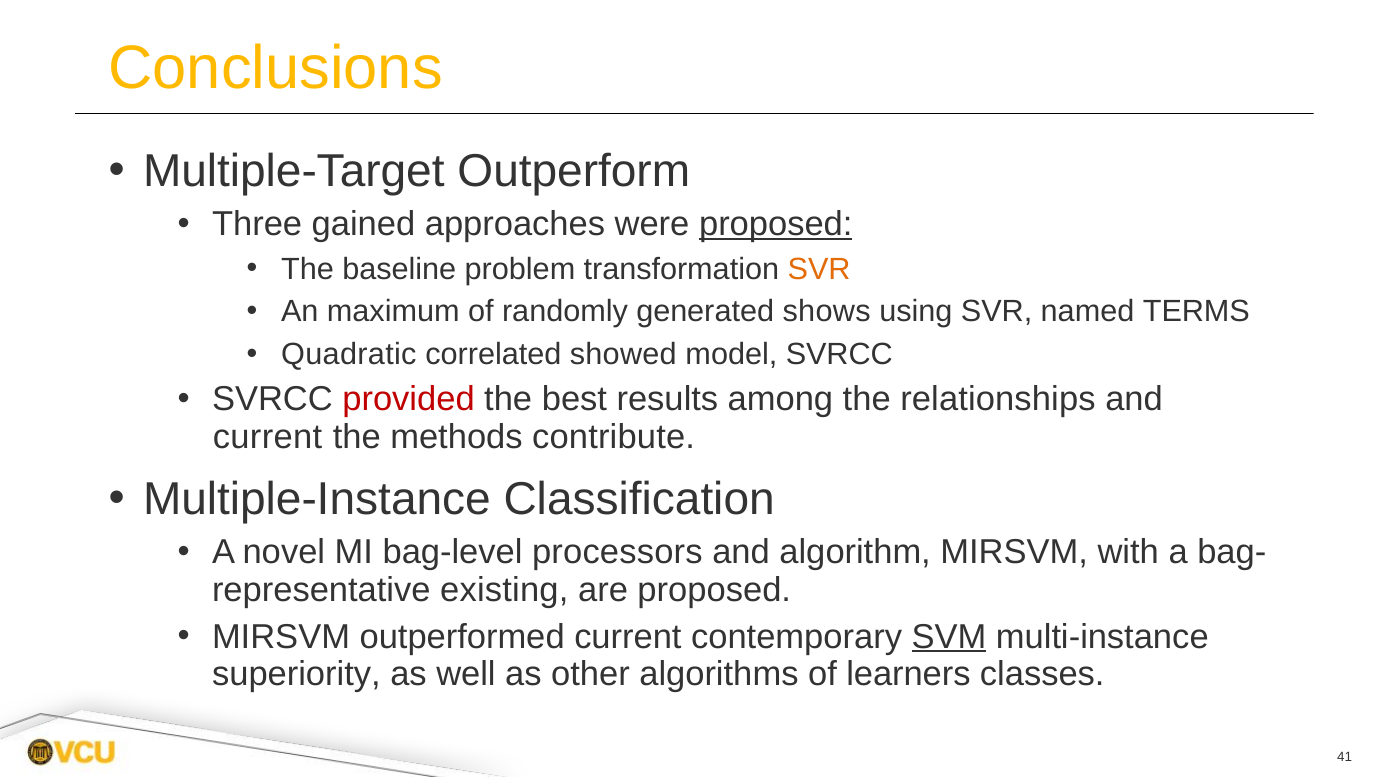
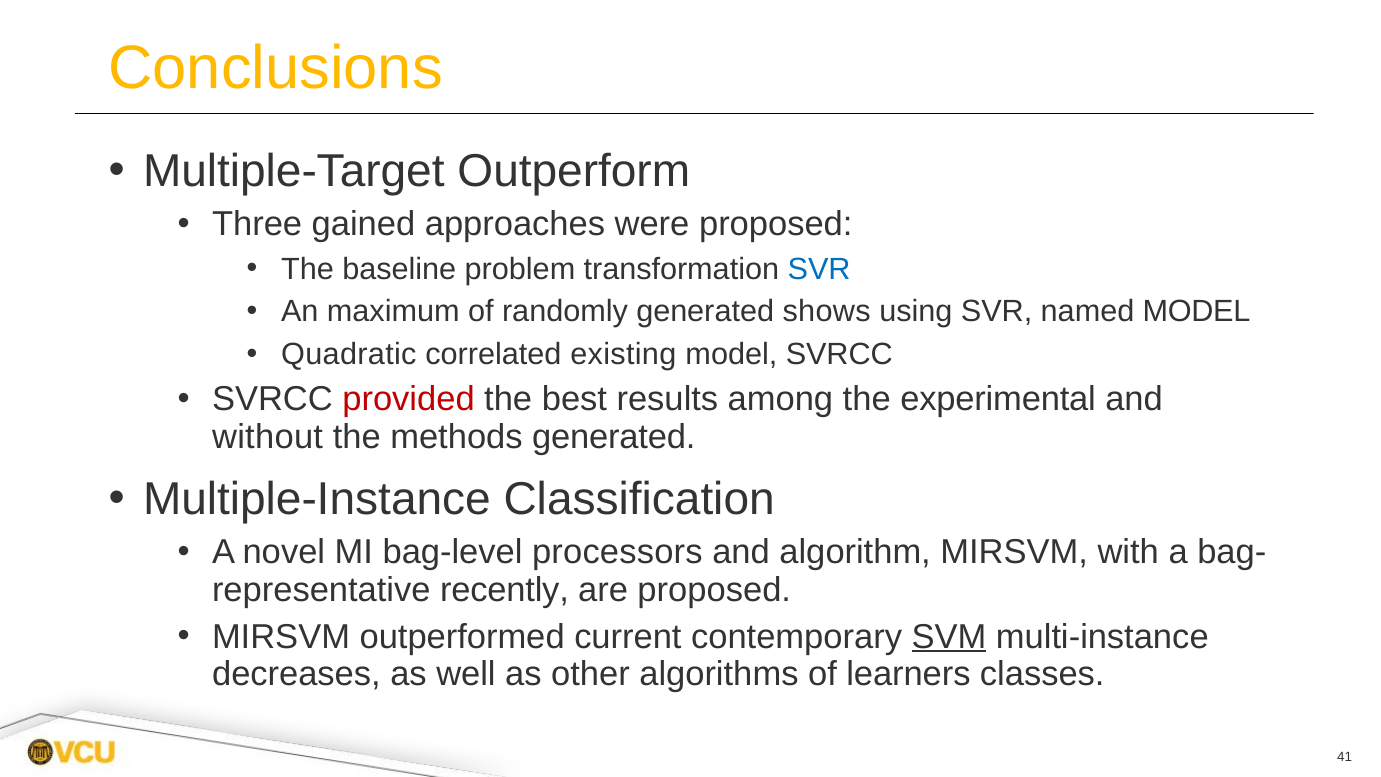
proposed underline: present -> none (776, 224)
SVR colour: orange -> blue (819, 269)
named TERMS: TERMS -> MODEL (1197, 312)
showed: showed -> existing (623, 354)
relationships: relationships -> experimental (998, 399)
current: current -> without (268, 437)
methods contribute: contribute -> generated (614, 437)
existing: existing -> recently (505, 590)
superiority: superiority -> decreases (296, 674)
